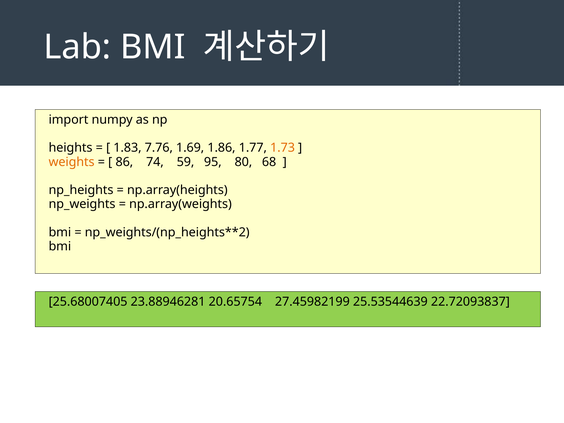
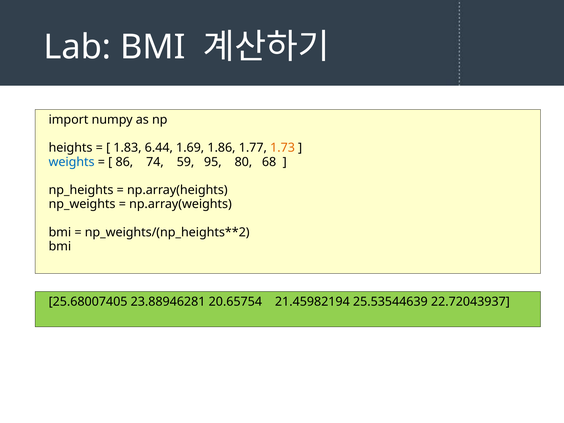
7.76: 7.76 -> 6.44 (159, 148)
weights colour: orange -> blue (72, 162)
27.45982199: 27.45982199 -> 21.45982194 (312, 302)
22.72093837: 22.72093837 -> 22.72043937 (470, 302)
